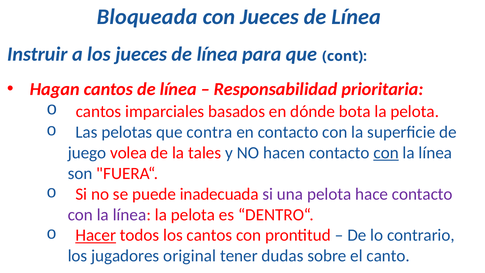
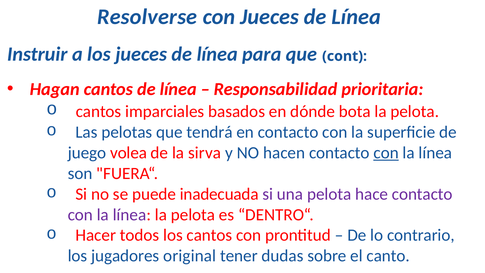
Bloqueada: Bloqueada -> Resolverse (147, 17)
contra: contra -> tendrá (210, 132)
tales: tales -> sirva (205, 153)
Hacer underline: present -> none (96, 235)
